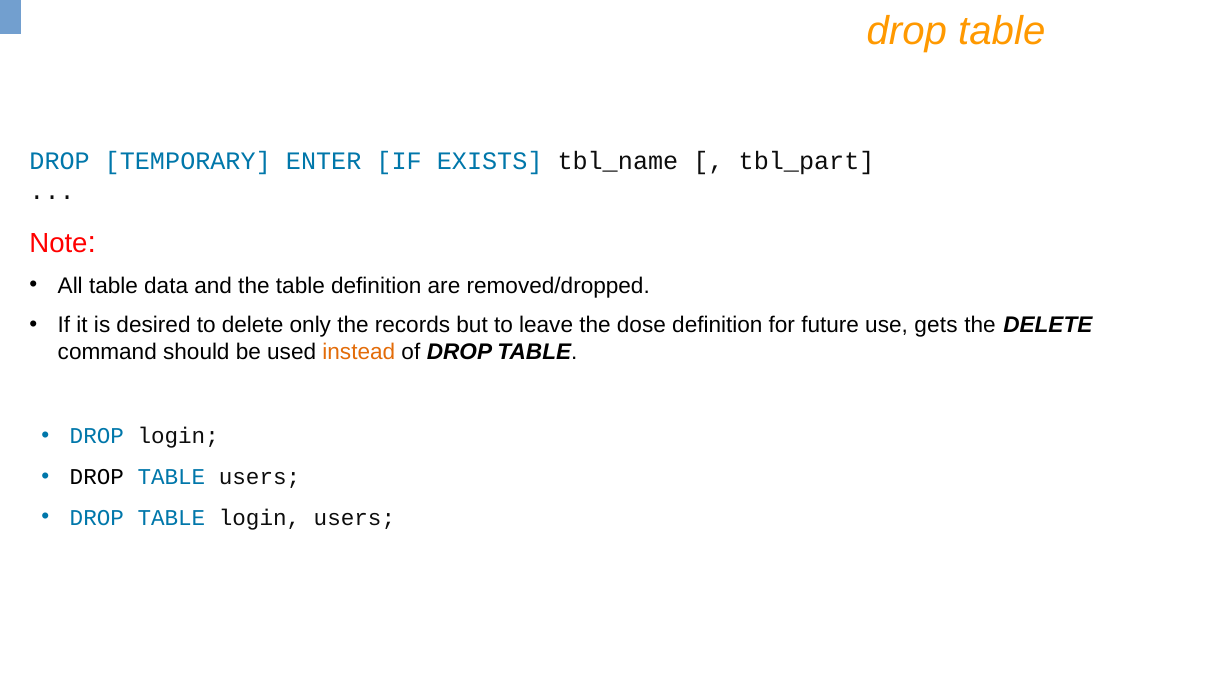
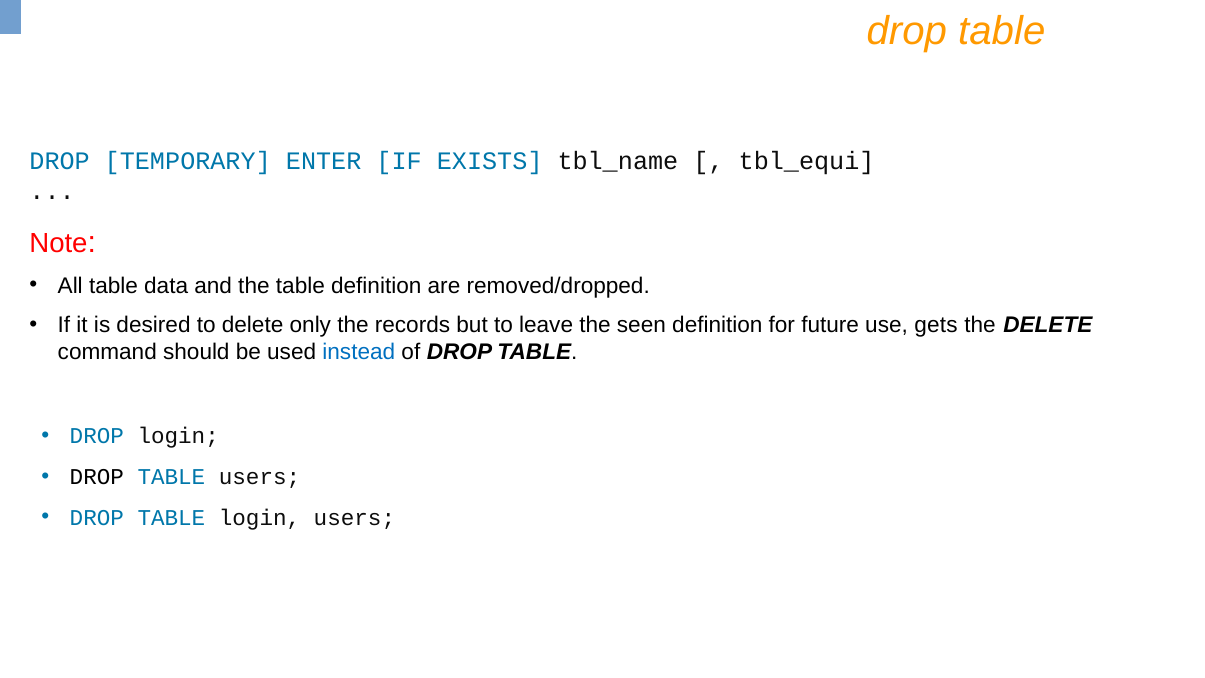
tbl_part: tbl_part -> tbl_equi (807, 161)
dose: dose -> seen (641, 325)
instead colour: orange -> blue (359, 352)
